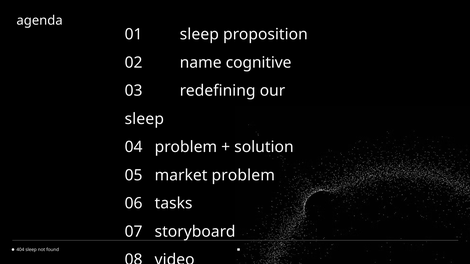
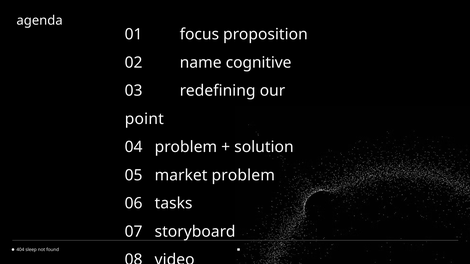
01 sleep: sleep -> focus (199, 35)
sleep: sleep -> point (144, 119)
